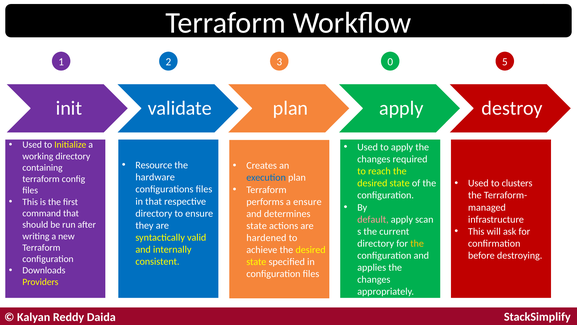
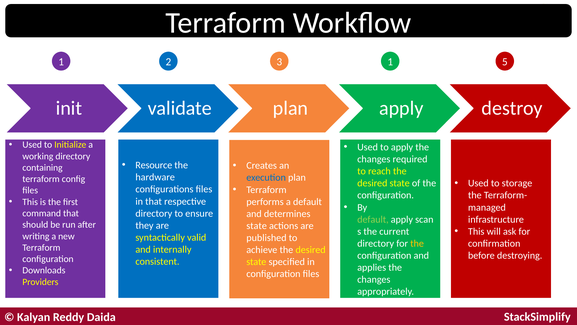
3 0: 0 -> 1 (390, 62)
clusters: clusters -> storage (517, 183)
a ensure: ensure -> default (307, 201)
default colour: pink -> light green (373, 219)
hardened: hardened -> published (266, 238)
